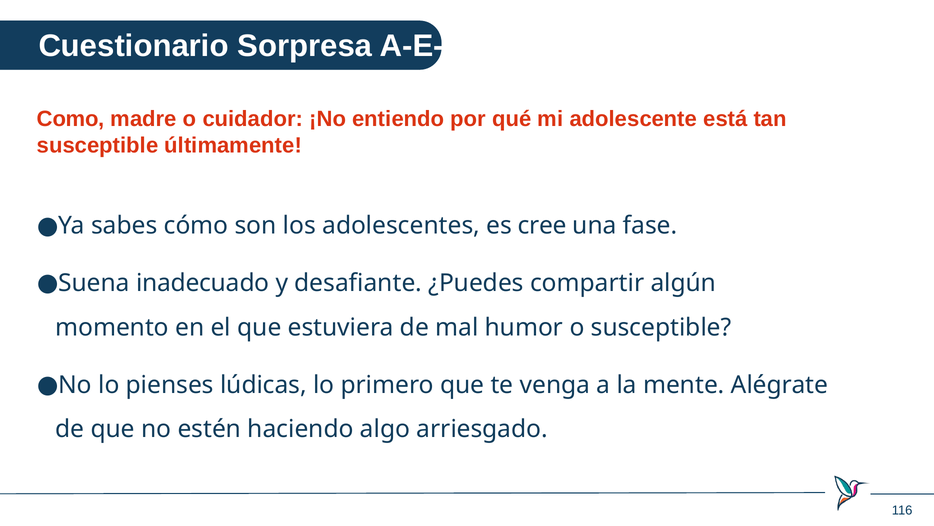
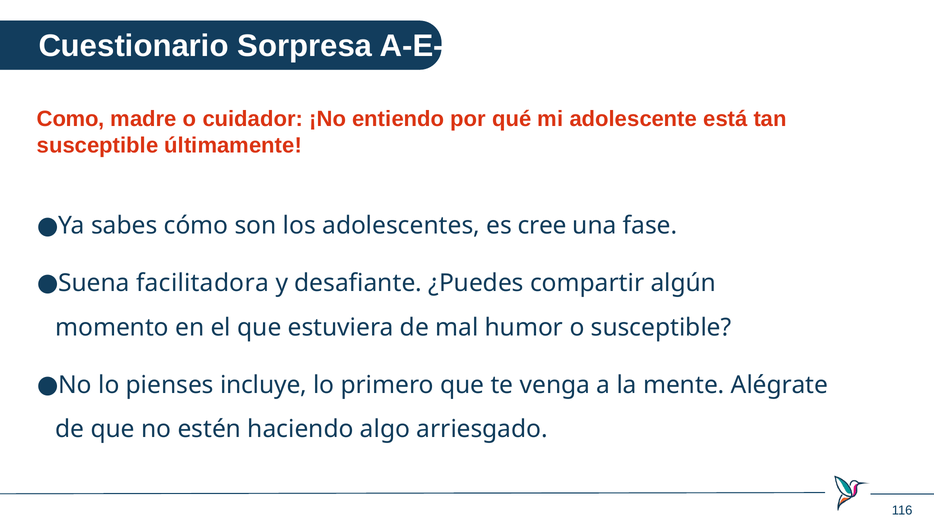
inadecuado: inadecuado -> facilitadora (202, 283)
lúdicas: lúdicas -> incluye (263, 384)
